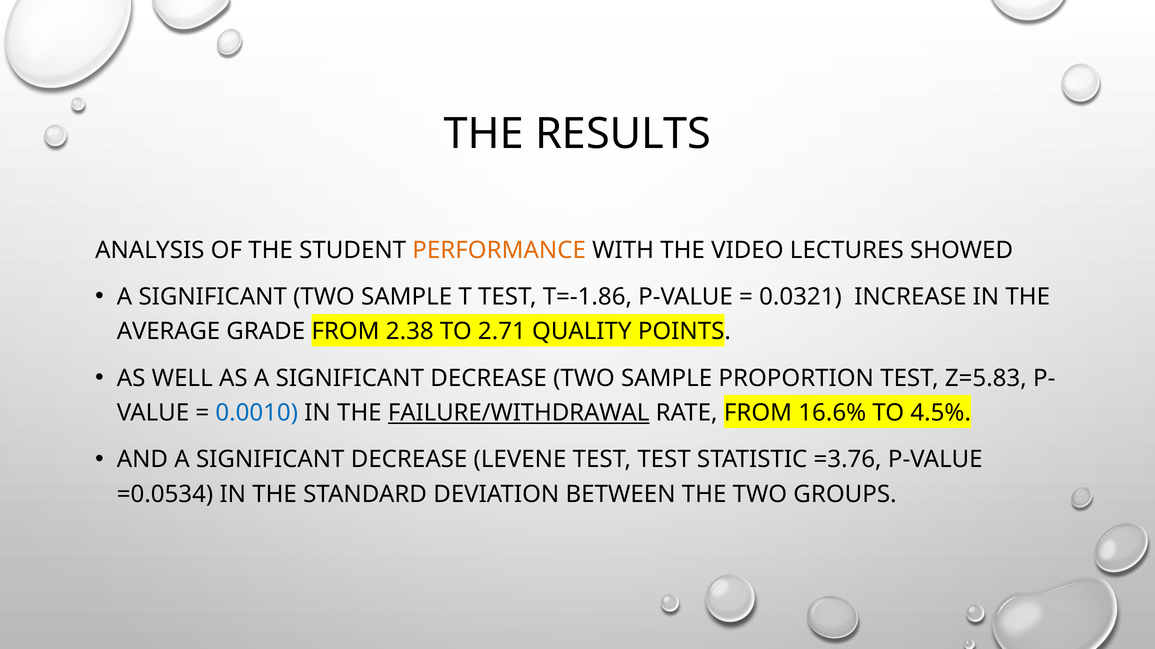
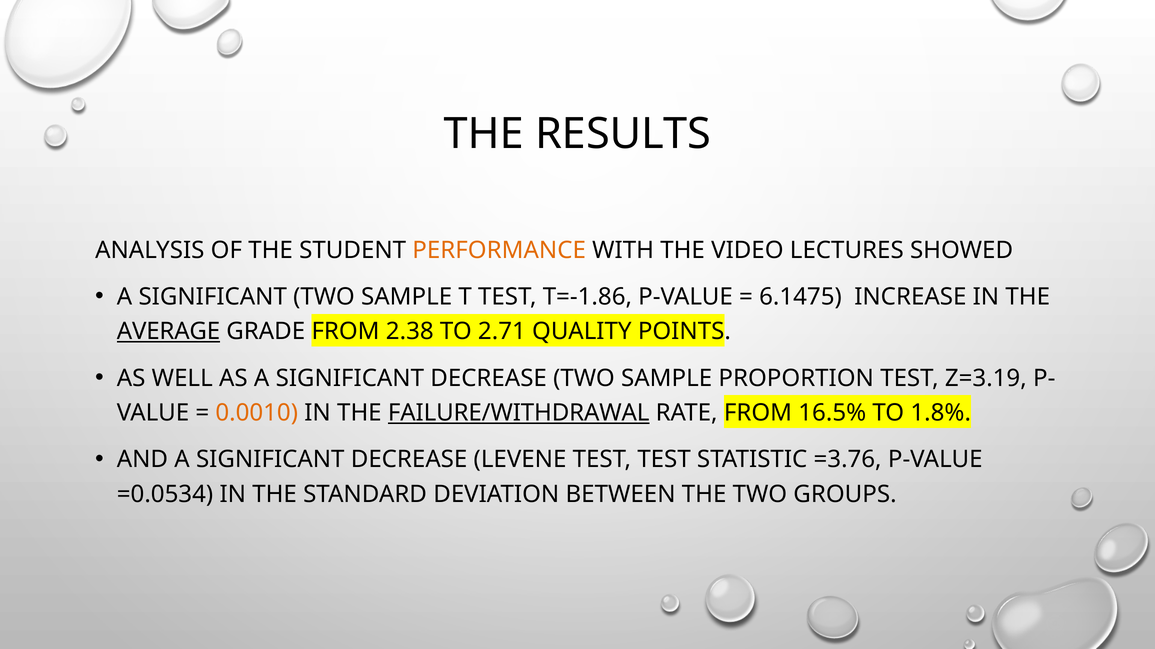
0.0321: 0.0321 -> 6.1475 (800, 297)
AVERAGE underline: none -> present (169, 332)
Z=5.83: Z=5.83 -> Z=3.19 (986, 379)
0.0010 colour: blue -> orange (257, 413)
16.6%: 16.6% -> 16.5% (832, 413)
4.5%: 4.5% -> 1.8% (941, 413)
